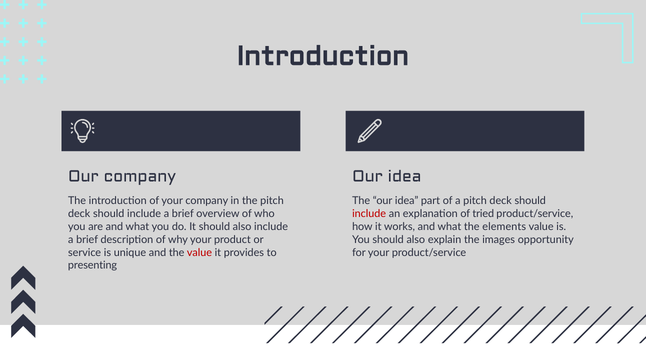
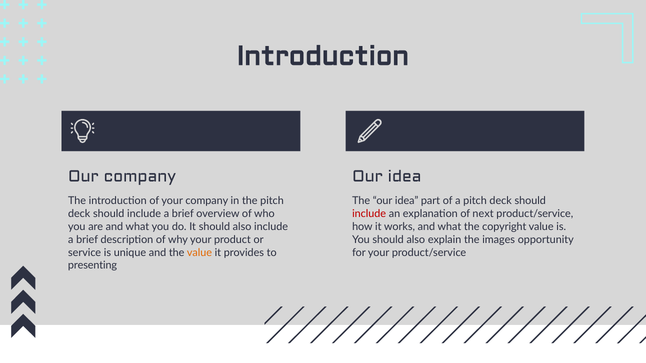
tried: tried -> next (483, 214)
elements: elements -> copyright (504, 227)
value colour: red -> orange (199, 253)
